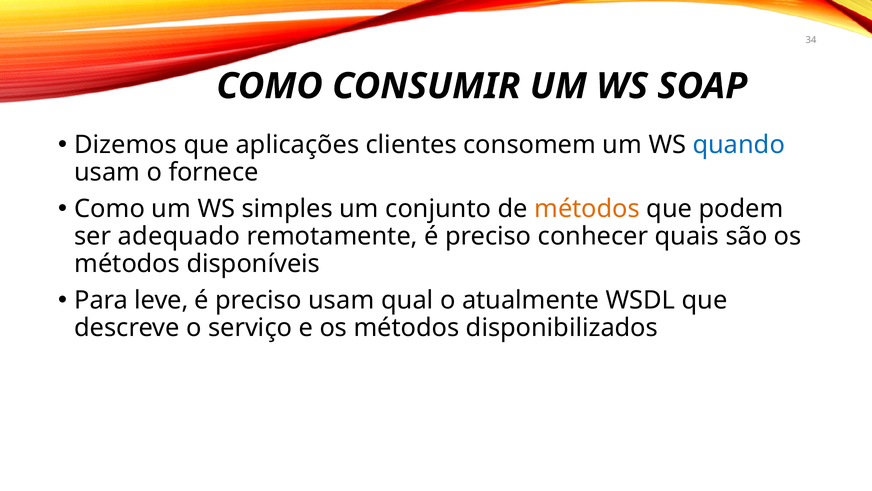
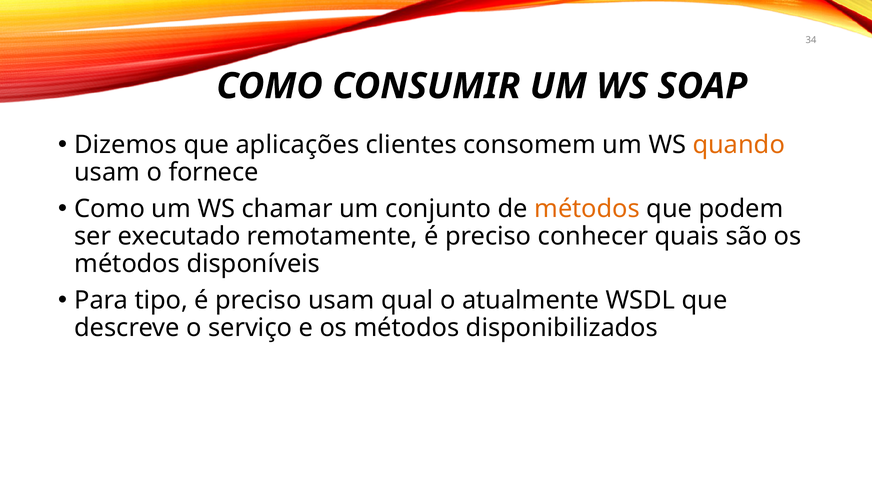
quando colour: blue -> orange (739, 145)
simples: simples -> chamar (287, 209)
adequado: adequado -> executado (179, 236)
leve: leve -> tipo (161, 300)
